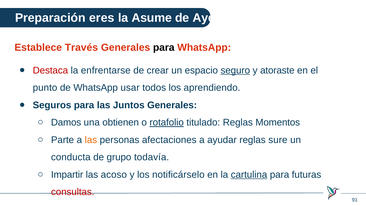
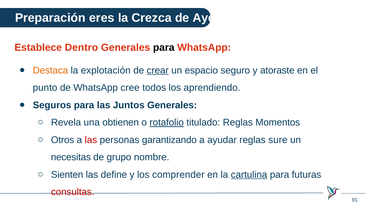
Asume: Asume -> Crezca (152, 18)
Través: Través -> Dentro (81, 48)
Destaca colour: red -> orange (50, 70)
enfrentarse: enfrentarse -> explotación (106, 70)
crear underline: none -> present (158, 70)
seguro underline: present -> none (235, 70)
usar: usar -> cree (130, 88)
Damos: Damos -> Revela (66, 122)
Parte: Parte -> Otros (63, 140)
las colour: orange -> red (91, 140)
afectaciones: afectaciones -> garantizando (169, 140)
conducta: conducta -> necesitas (71, 157)
todavía: todavía -> nombre (152, 157)
Impartir: Impartir -> Sienten (67, 175)
acoso: acoso -> define (114, 175)
notificárselo: notificárselo -> comprender (178, 175)
